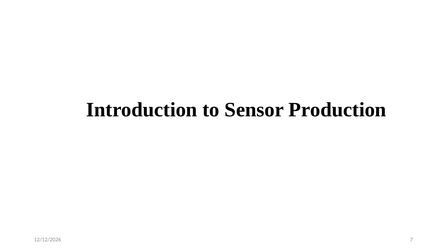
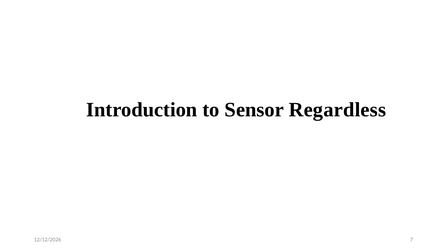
Production: Production -> Regardless (337, 110)
